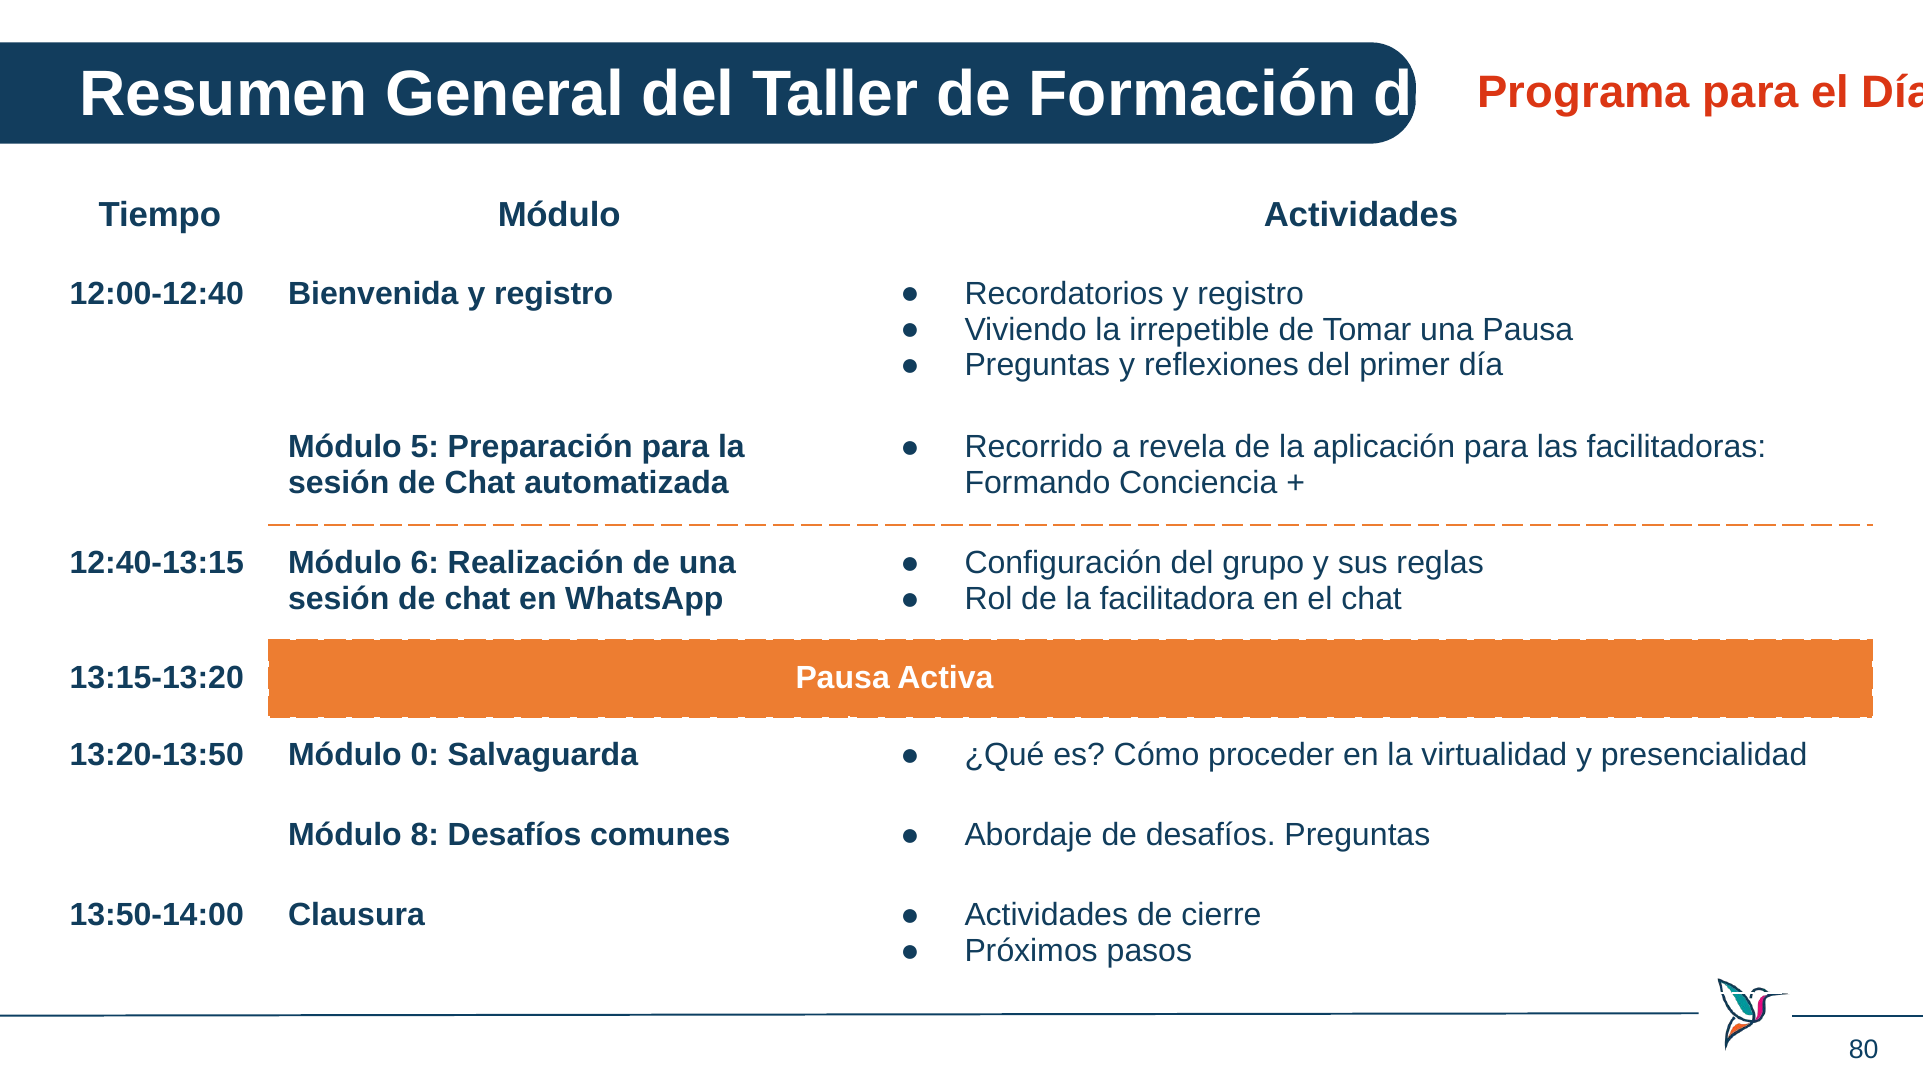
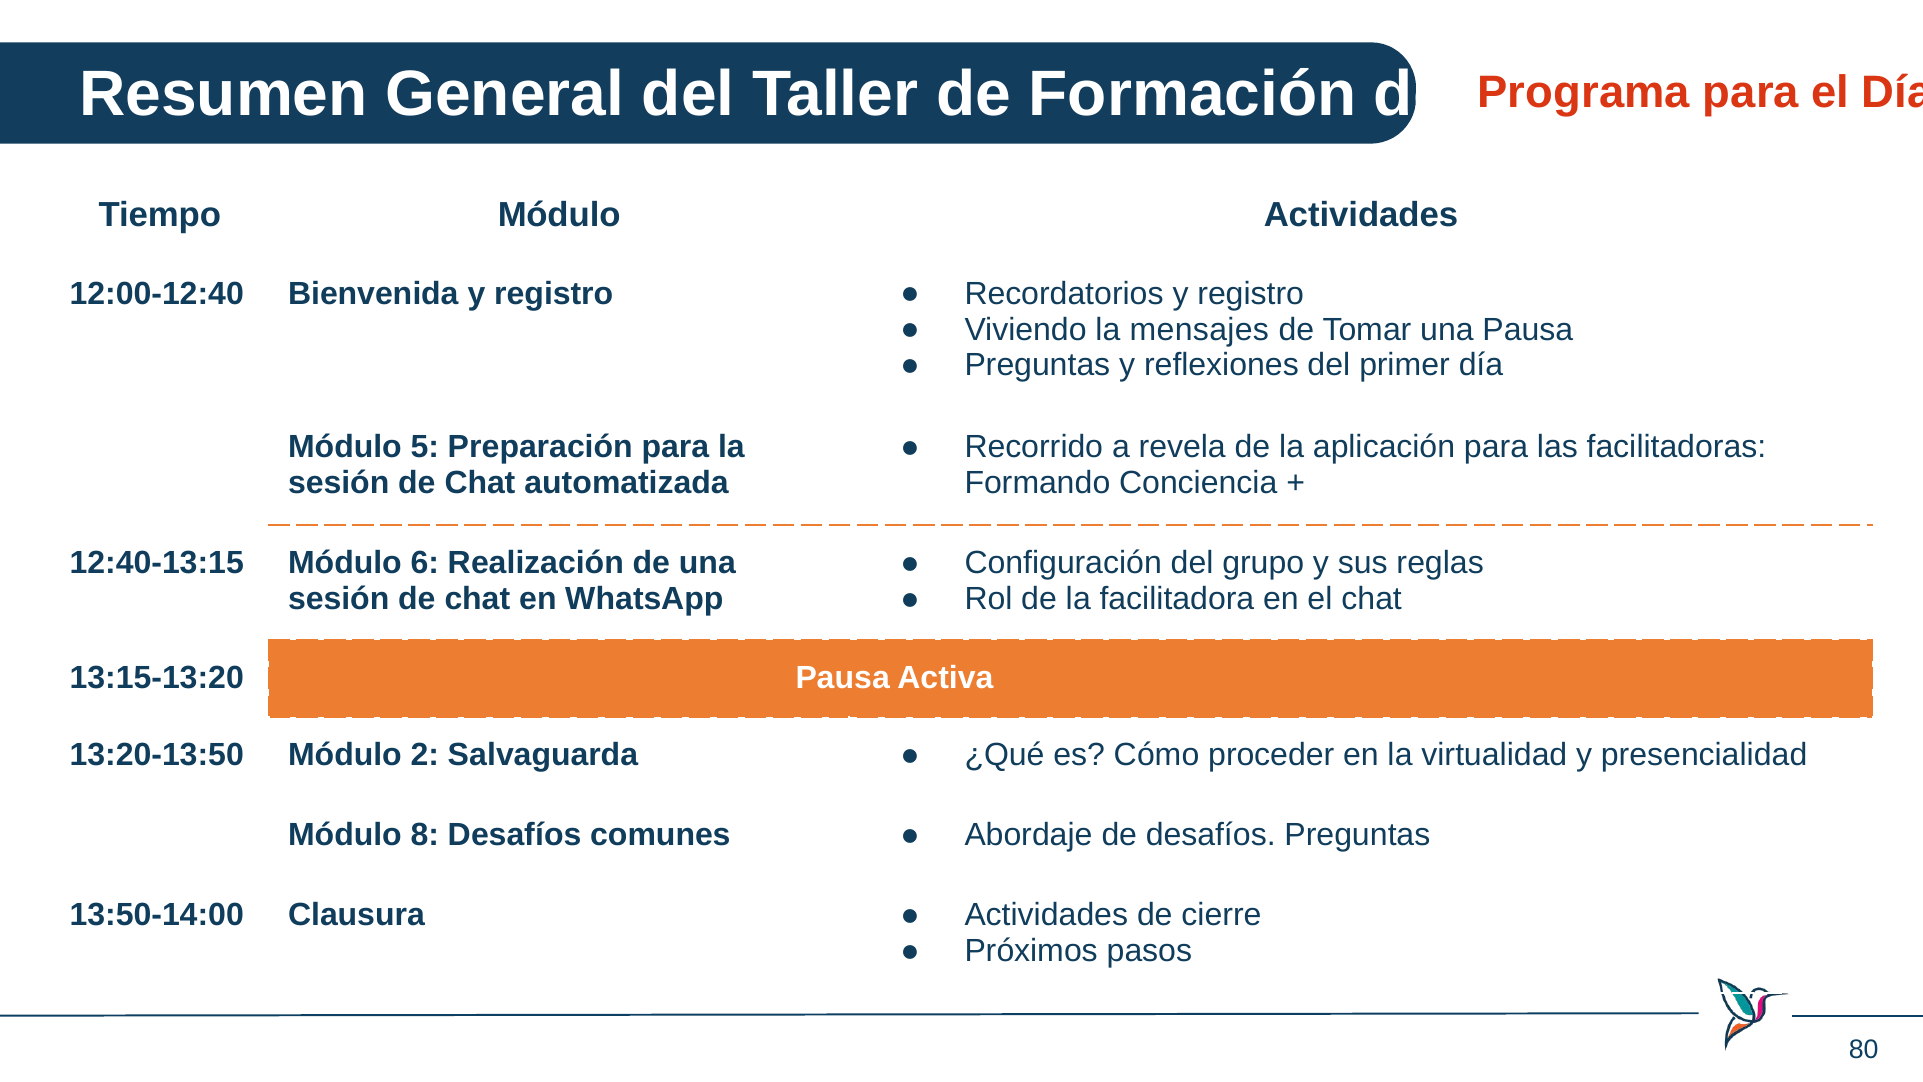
irrepetible: irrepetible -> mensajes (1199, 329)
Módulo 0: 0 -> 2 (425, 755)
